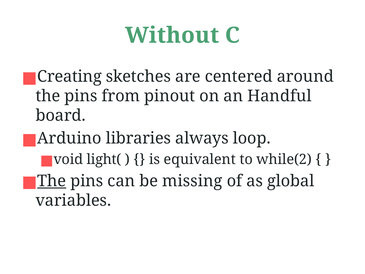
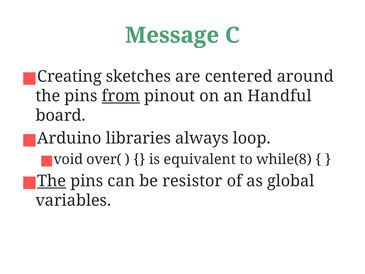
Without: Without -> Message (172, 35)
from underline: none -> present (121, 96)
light(: light( -> over( (104, 159)
while(2: while(2 -> while(8 (284, 159)
missing: missing -> resistor (192, 181)
